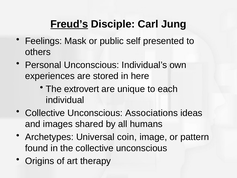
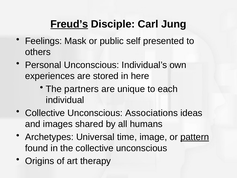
extrovert: extrovert -> partners (82, 89)
coin: coin -> time (127, 137)
pattern underline: none -> present (195, 137)
